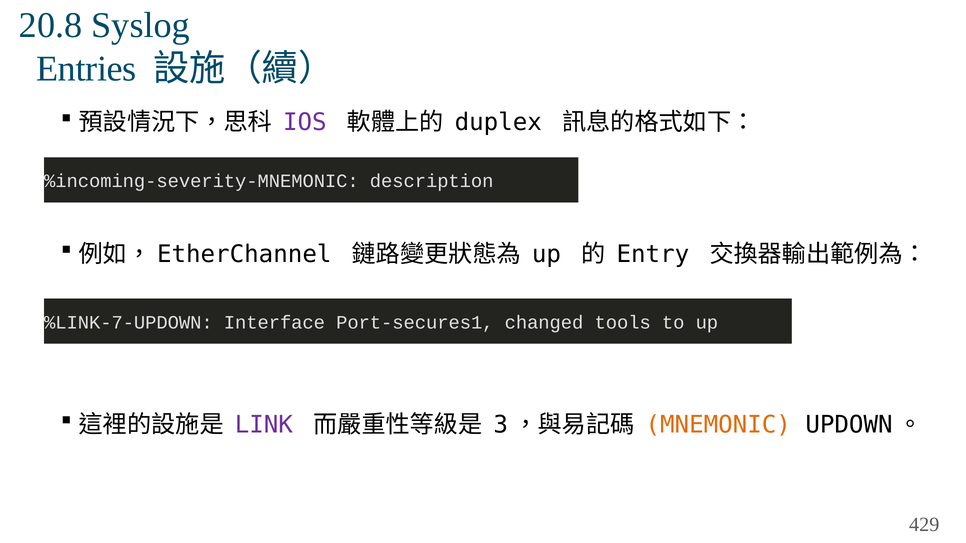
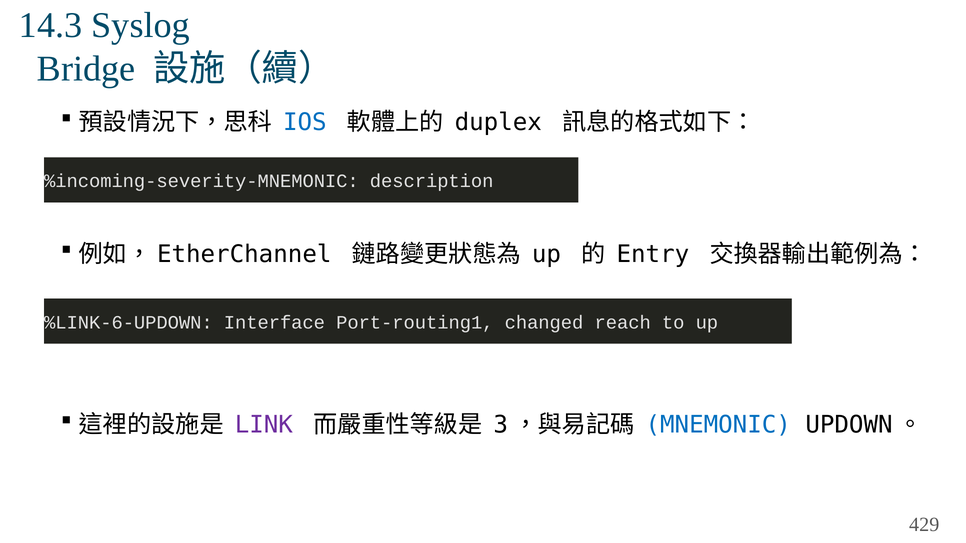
20.8: 20.8 -> 14.3 (51, 25)
Entries: Entries -> Bridge (86, 69)
IOS colour: purple -> blue (305, 123)
%LINK-7-UPDOWN: %LINK-7-UPDOWN -> %LINK-6-UPDOWN (128, 323)
Port-secures1: Port-secures1 -> Port-routing1 (415, 323)
tools: tools -> reach (623, 323)
MNEMONIC colour: orange -> blue (718, 425)
